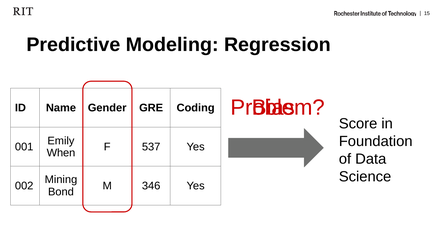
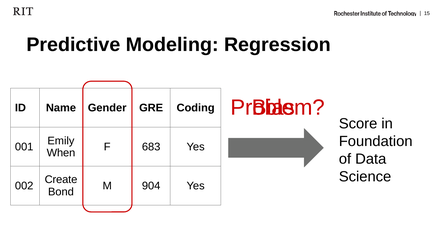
537: 537 -> 683 (151, 147)
Mining: Mining -> Create (61, 180)
346: 346 -> 904 (151, 186)
